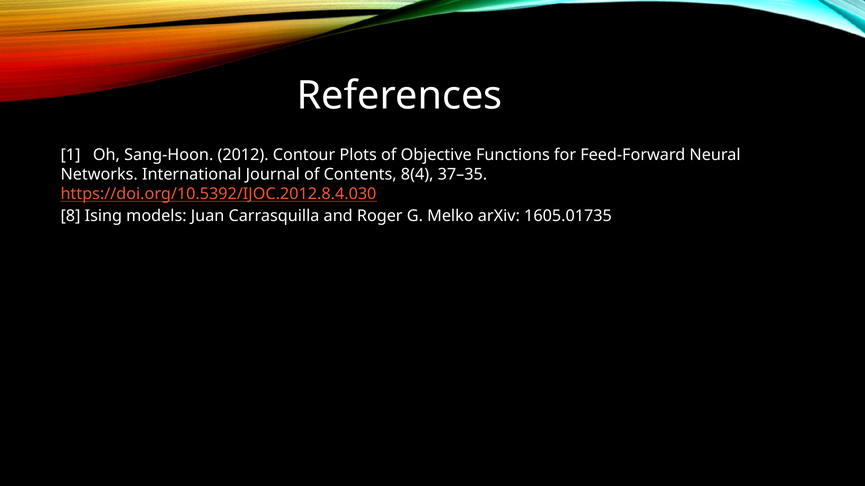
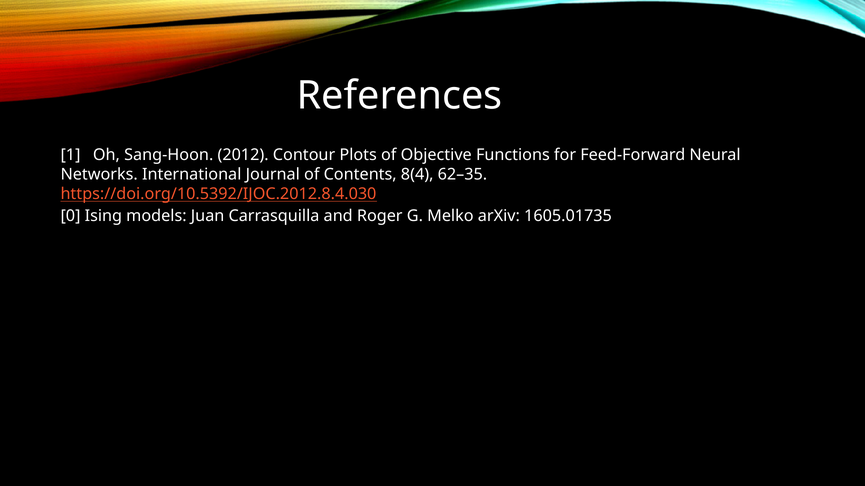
37–35: 37–35 -> 62–35 (462, 175)
8: 8 -> 0 (71, 216)
